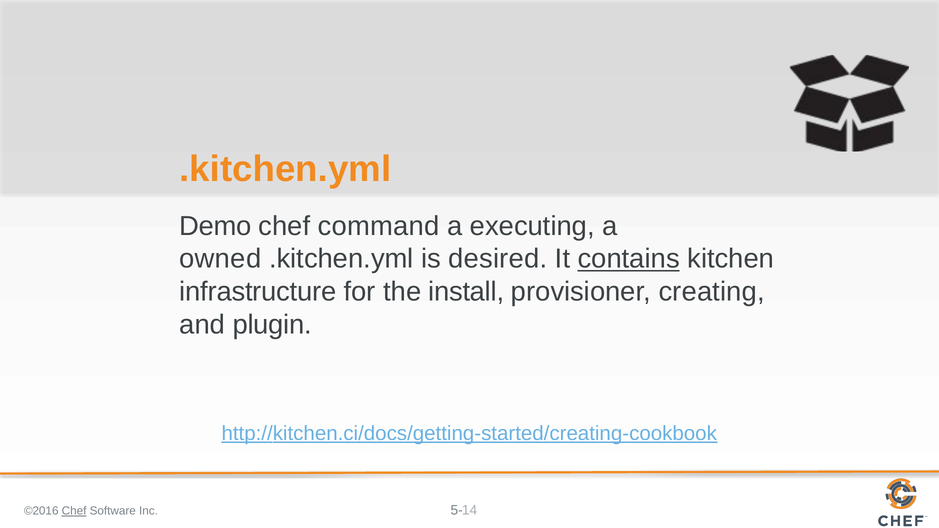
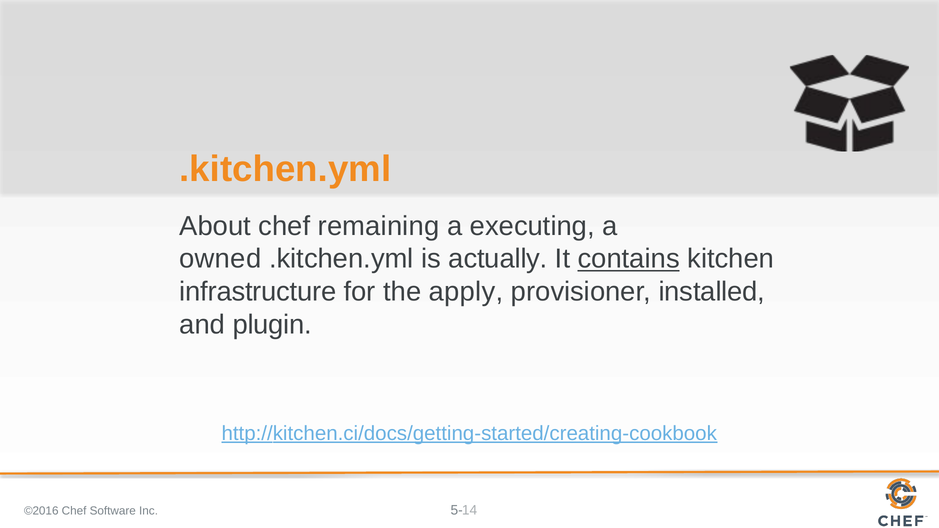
Demo: Demo -> About (215, 226)
command: command -> remaining (379, 226)
desired: desired -> actually (498, 259)
install: install -> apply (466, 292)
creating: creating -> installed (712, 292)
Chef underline: present -> none (74, 511)
